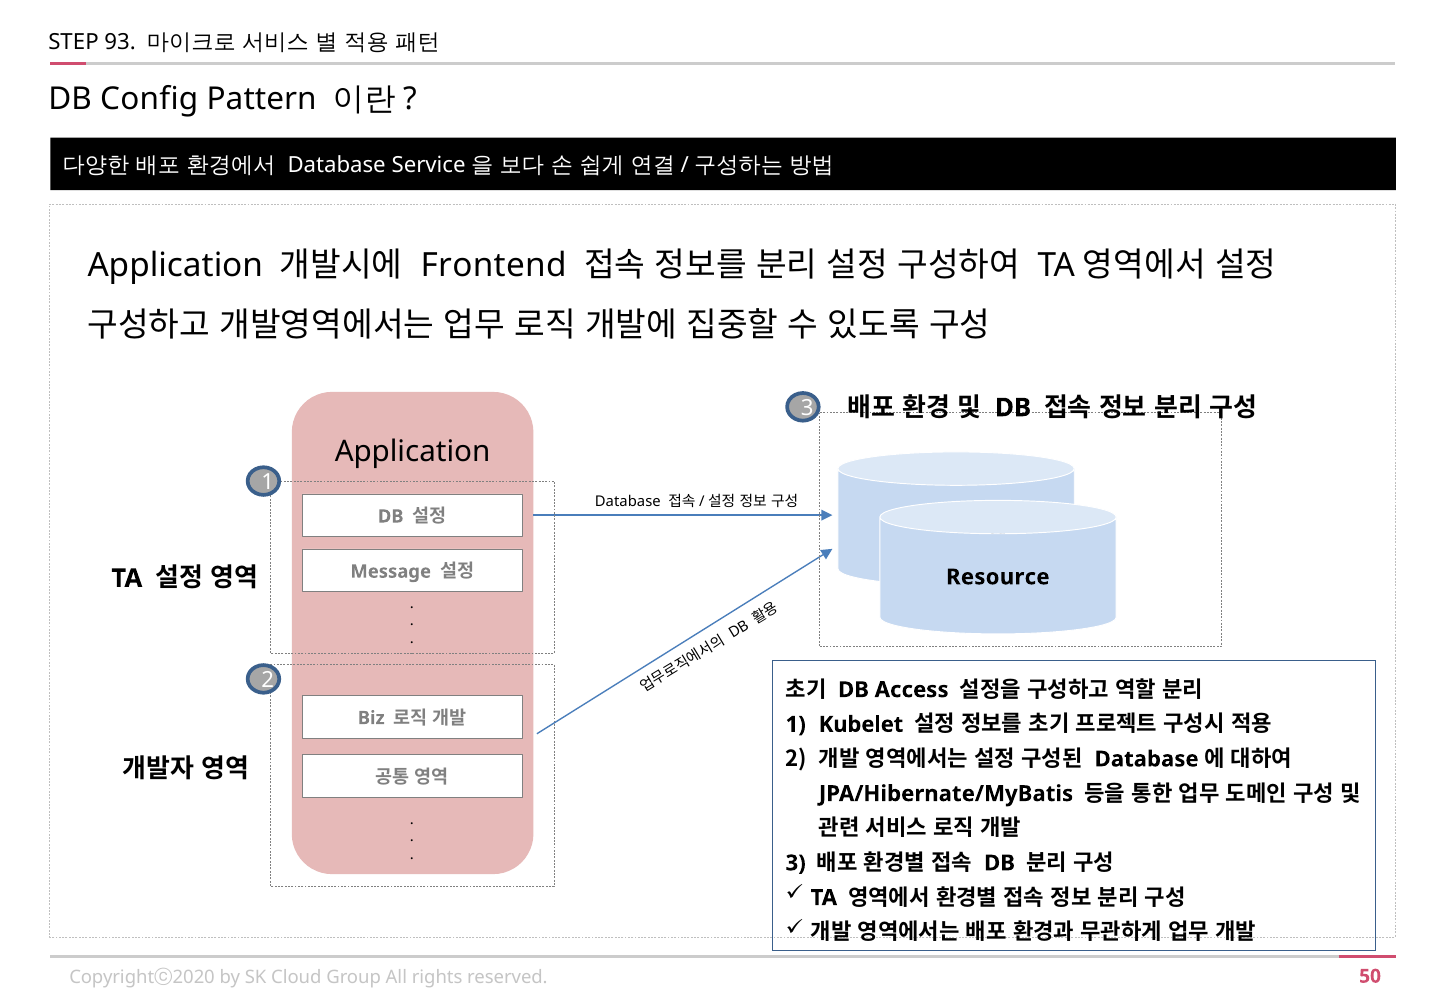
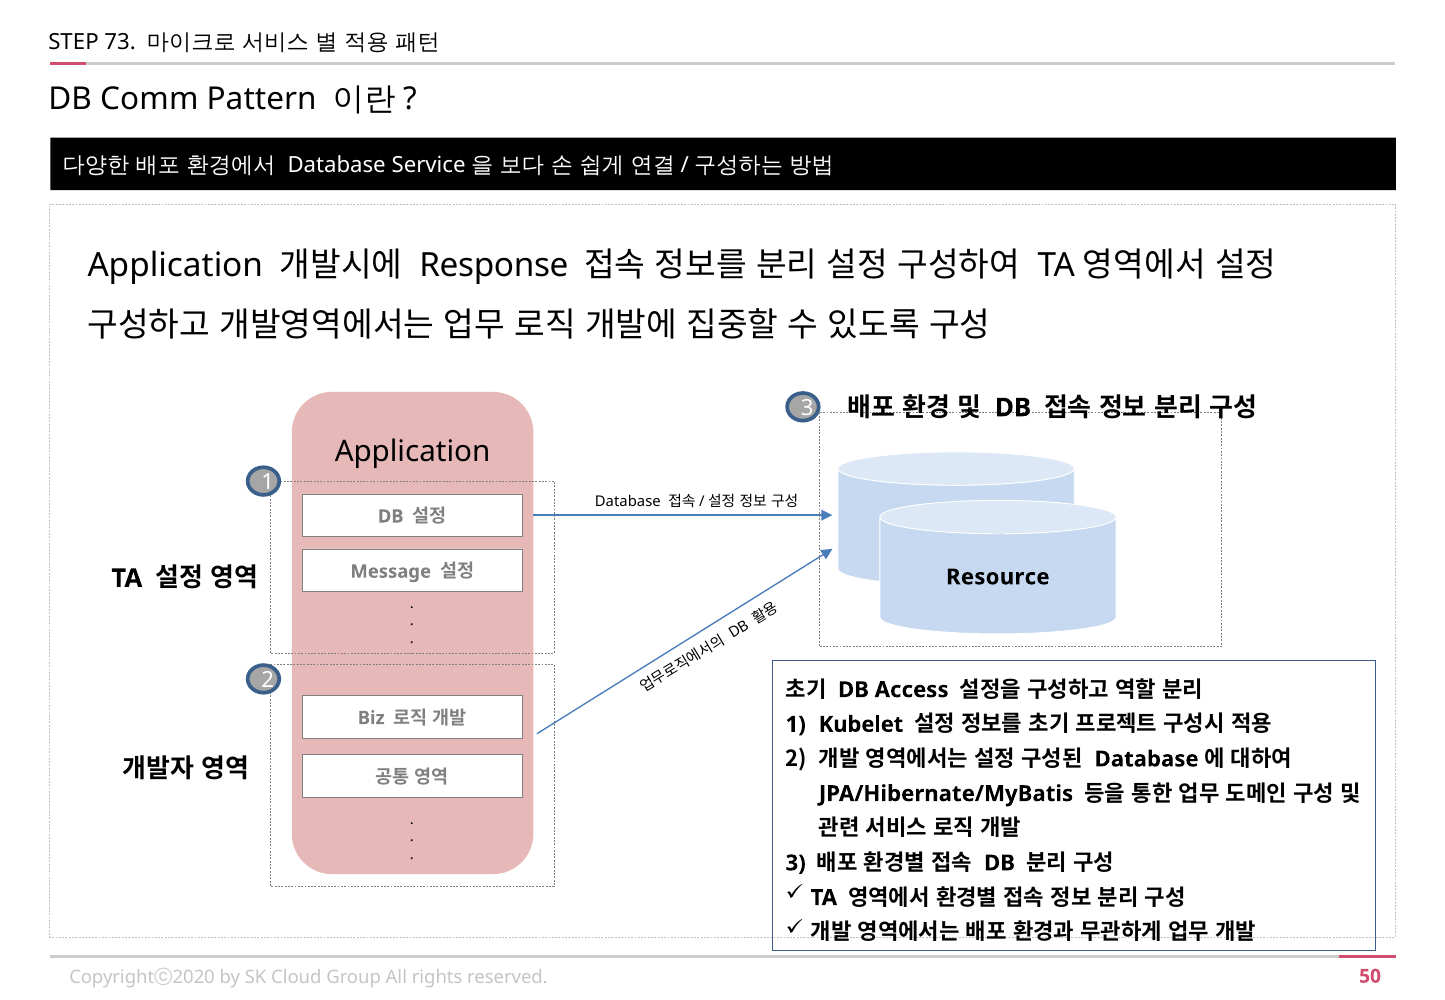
93: 93 -> 73 (120, 42)
Config: Config -> Comm (149, 99)
Frontend: Frontend -> Response (494, 265)
